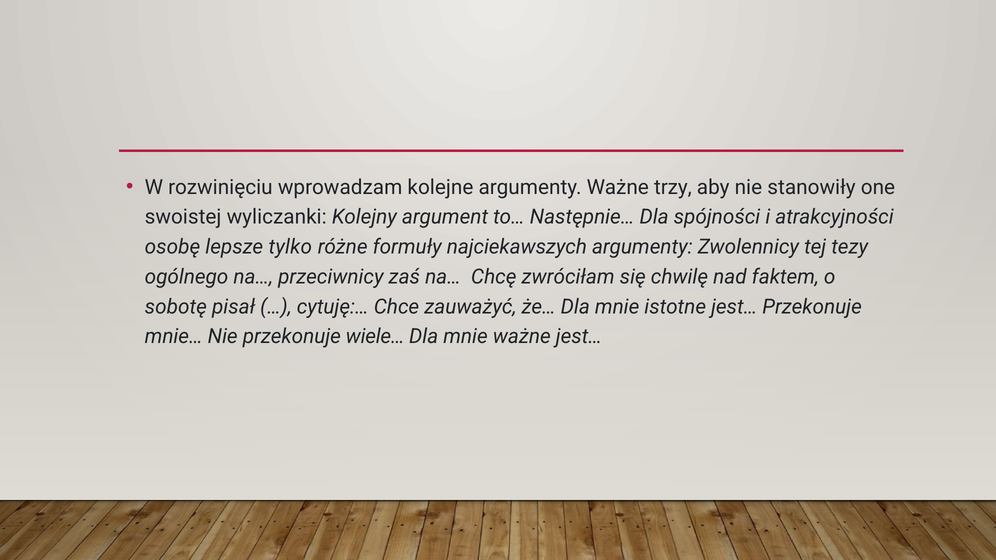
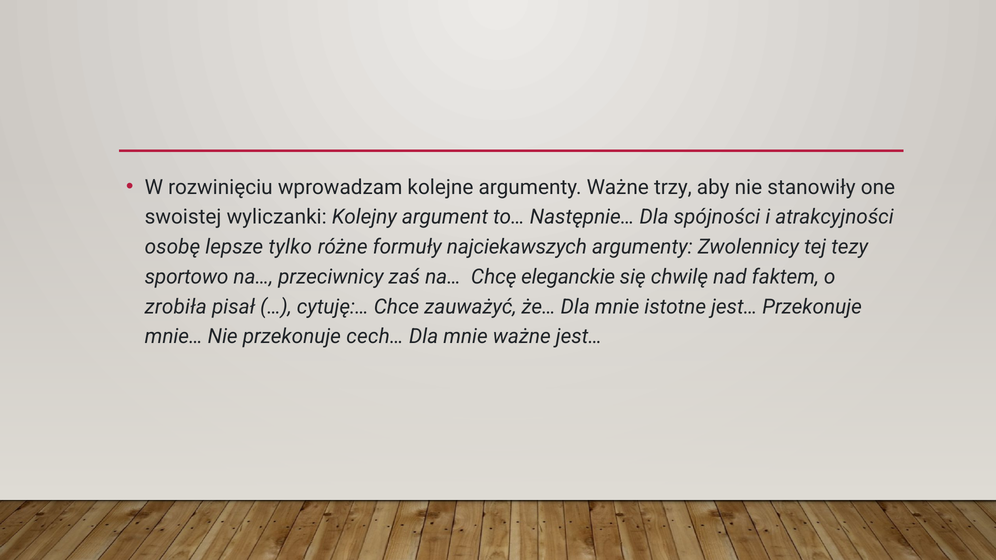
ogólnego: ogólnego -> sportowo (187, 277)
zwróciłam: zwróciłam -> eleganckie (568, 277)
sobotę: sobotę -> zrobiła (176, 307)
wiele…: wiele… -> cech… (375, 337)
